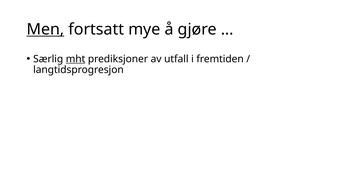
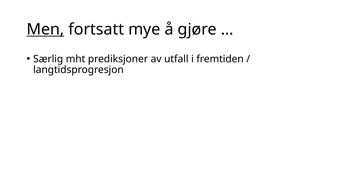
mht underline: present -> none (76, 59)
